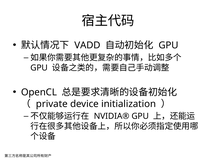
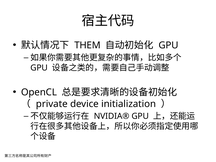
VADD: VADD -> THEM (87, 45)
